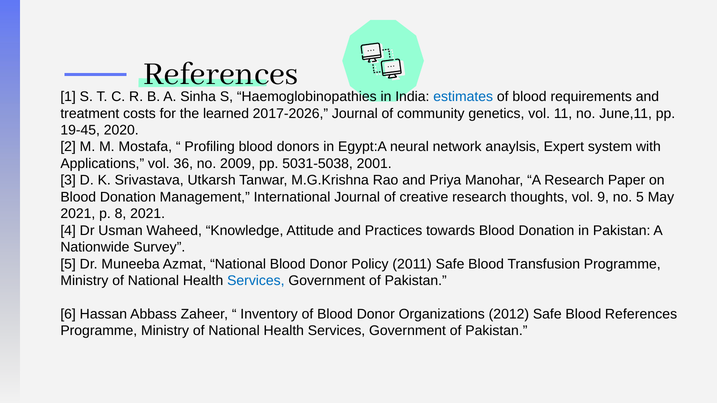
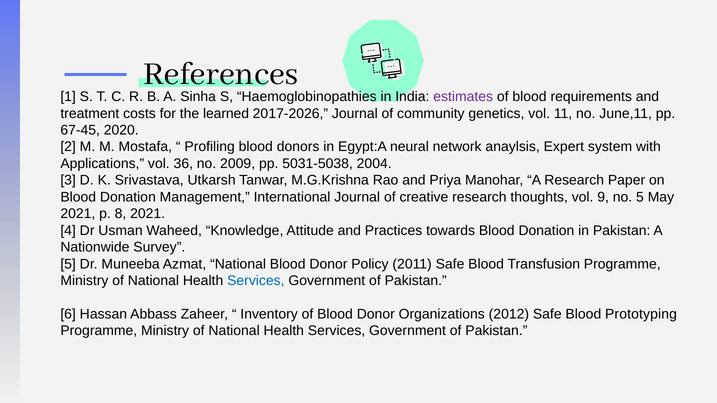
estimates colour: blue -> purple (463, 97)
19-45: 19-45 -> 67-45 (80, 130)
2001: 2001 -> 2004 (374, 164)
Blood References: References -> Prototyping (641, 314)
